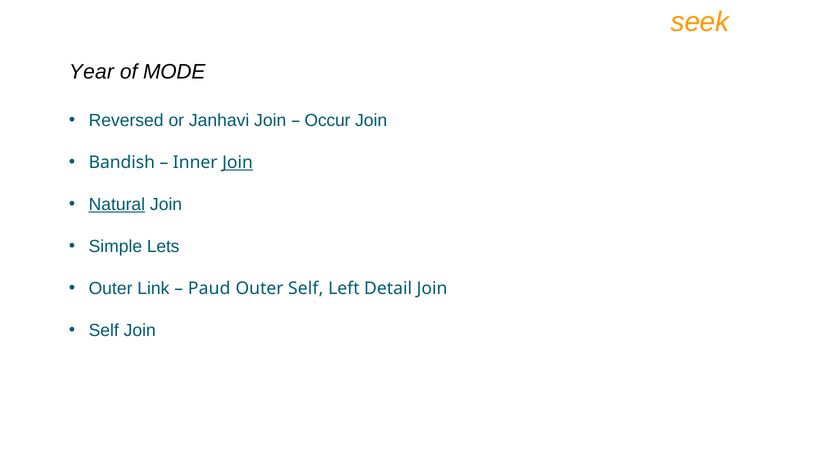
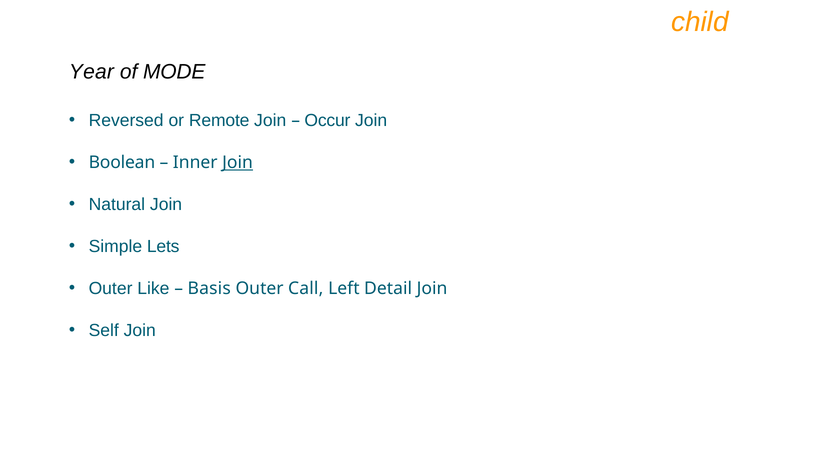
seek: seek -> child (700, 22)
Janhavi: Janhavi -> Remote (219, 121)
Bandish: Bandish -> Boolean (122, 163)
Natural underline: present -> none (117, 205)
Link: Link -> Like (153, 289)
Paud: Paud -> Basis (209, 289)
Outer Self: Self -> Call (306, 289)
